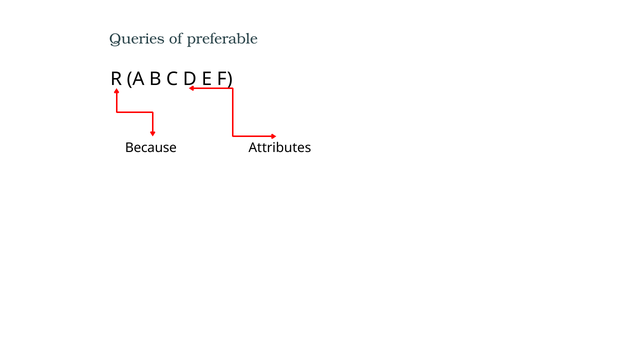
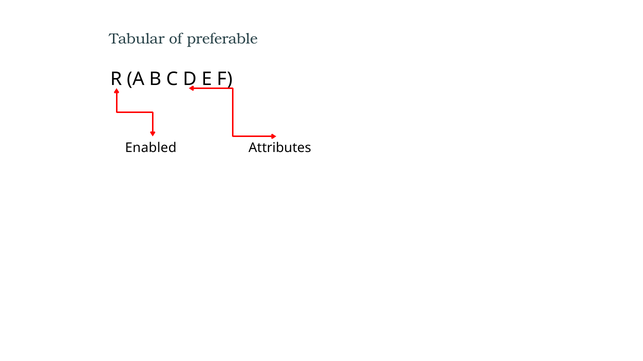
Queries: Queries -> Tabular (137, 39)
Because: Because -> Enabled (151, 148)
